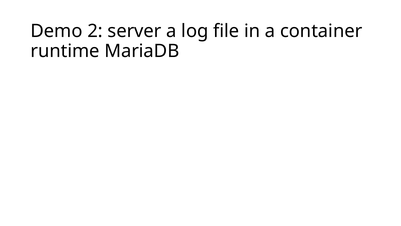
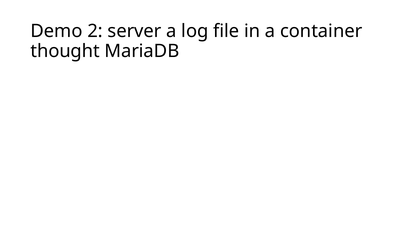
runtime: runtime -> thought (65, 51)
